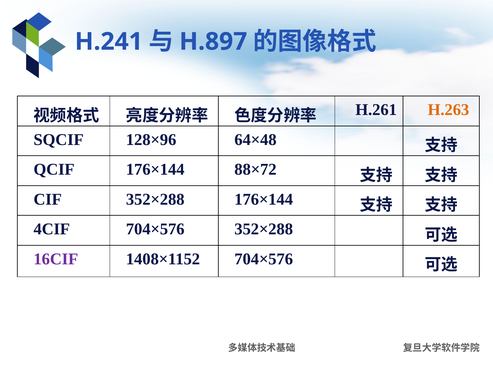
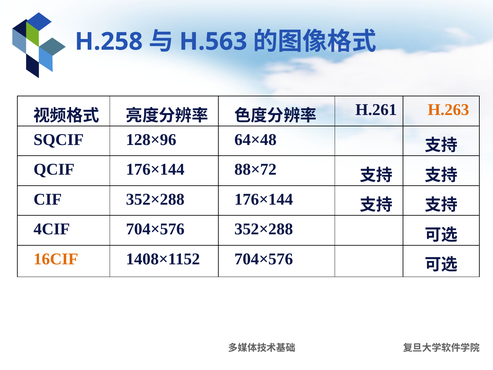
H.241: H.241 -> H.258 (109, 42)
H.897: H.897 -> H.563 (213, 42)
16CIF colour: purple -> orange (56, 259)
